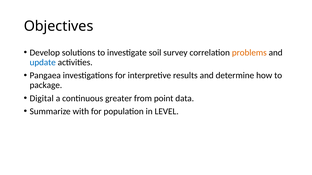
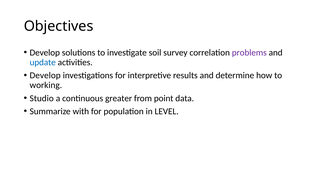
problems colour: orange -> purple (249, 53)
Pangaea: Pangaea -> Develop (45, 76)
package: package -> working (46, 85)
Digital: Digital -> Studio (42, 99)
